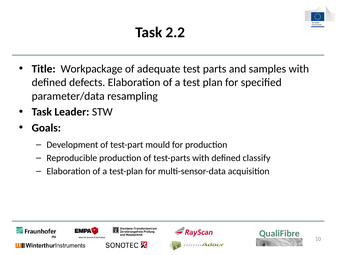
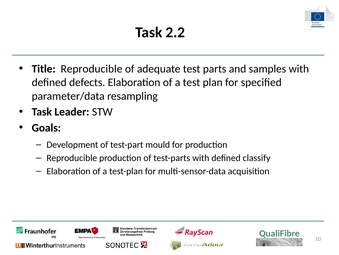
Title Workpackage: Workpackage -> Reproducible (92, 69)
